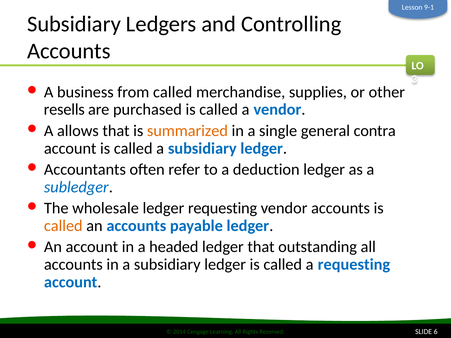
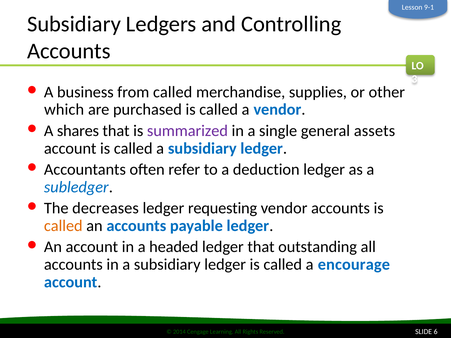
resells: resells -> which (64, 110)
allows: allows -> shares (78, 131)
summarized colour: orange -> purple (187, 131)
contra: contra -> assets (375, 131)
wholesale: wholesale -> decreases (105, 208)
a requesting: requesting -> encourage (354, 265)
